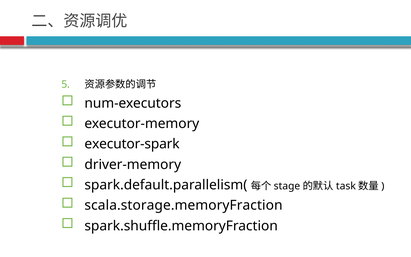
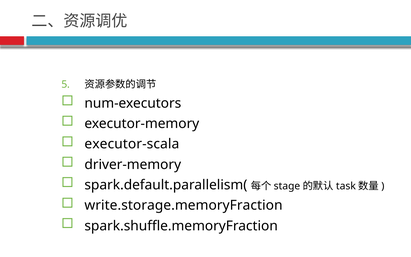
executor-spark: executor-spark -> executor-scala (132, 144)
scala.storage.memoryFraction: scala.storage.memoryFraction -> write.storage.memoryFraction (184, 205)
